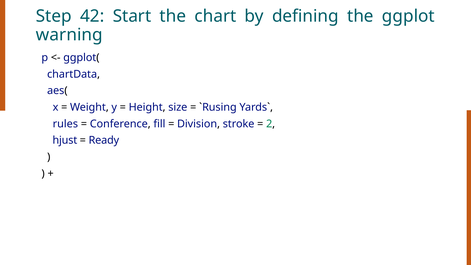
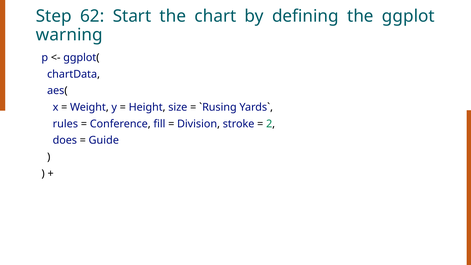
42: 42 -> 62 (92, 16)
hjust: hjust -> does (65, 140)
Ready: Ready -> Guide (104, 140)
